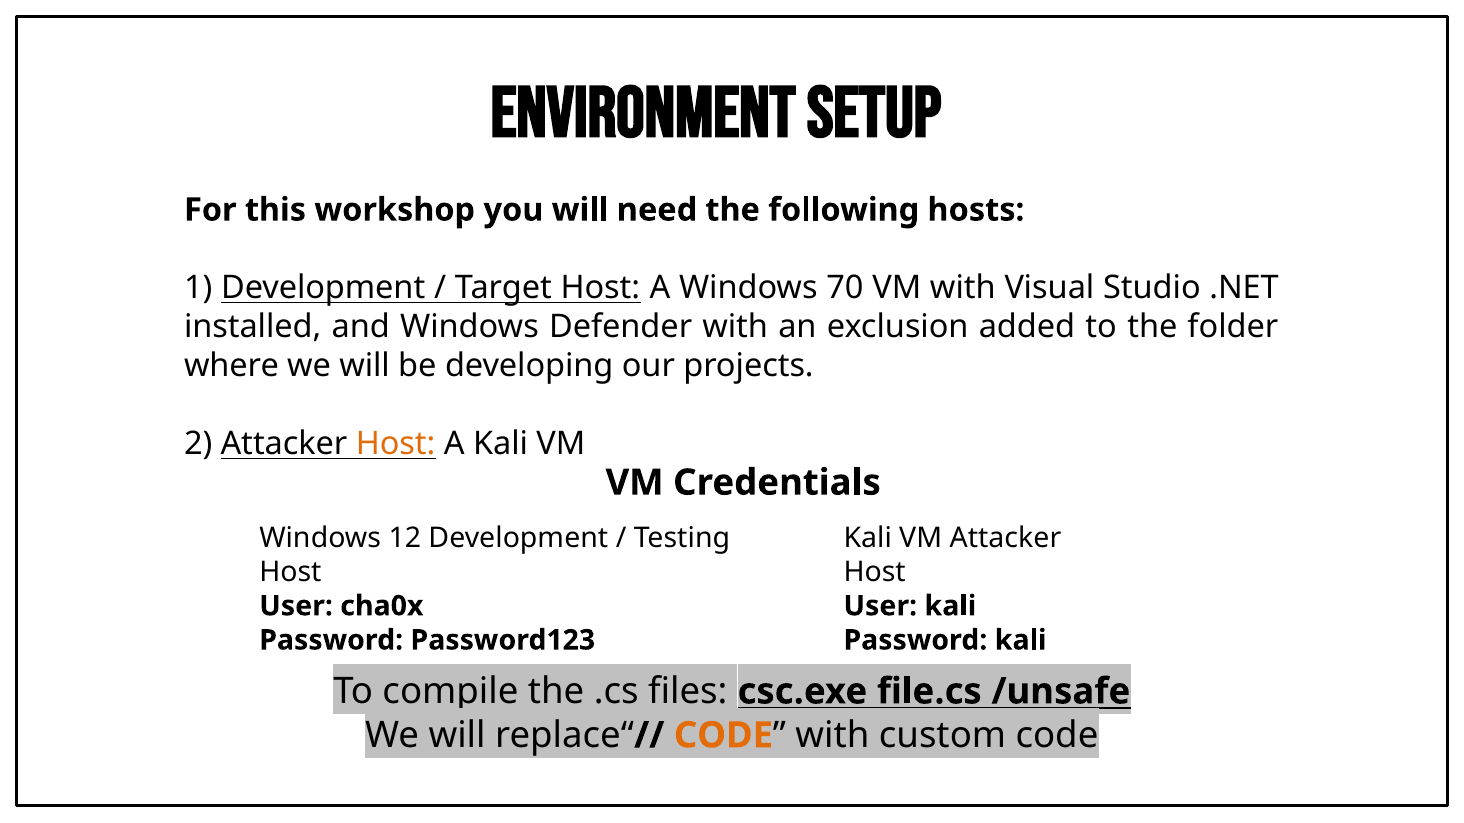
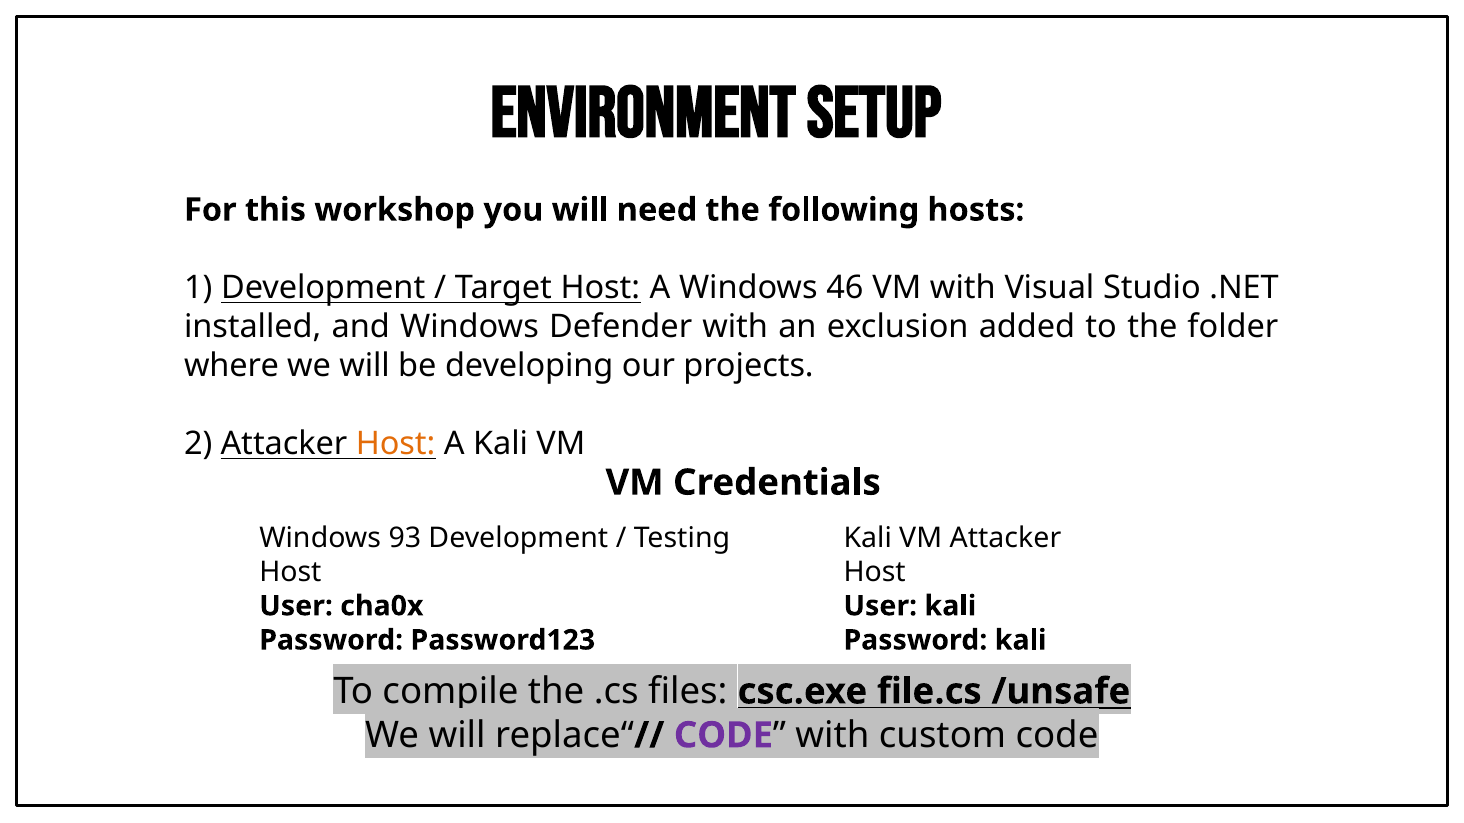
70: 70 -> 46 (845, 288)
12: 12 -> 93 (405, 538)
CODE colour: orange -> purple (723, 736)
